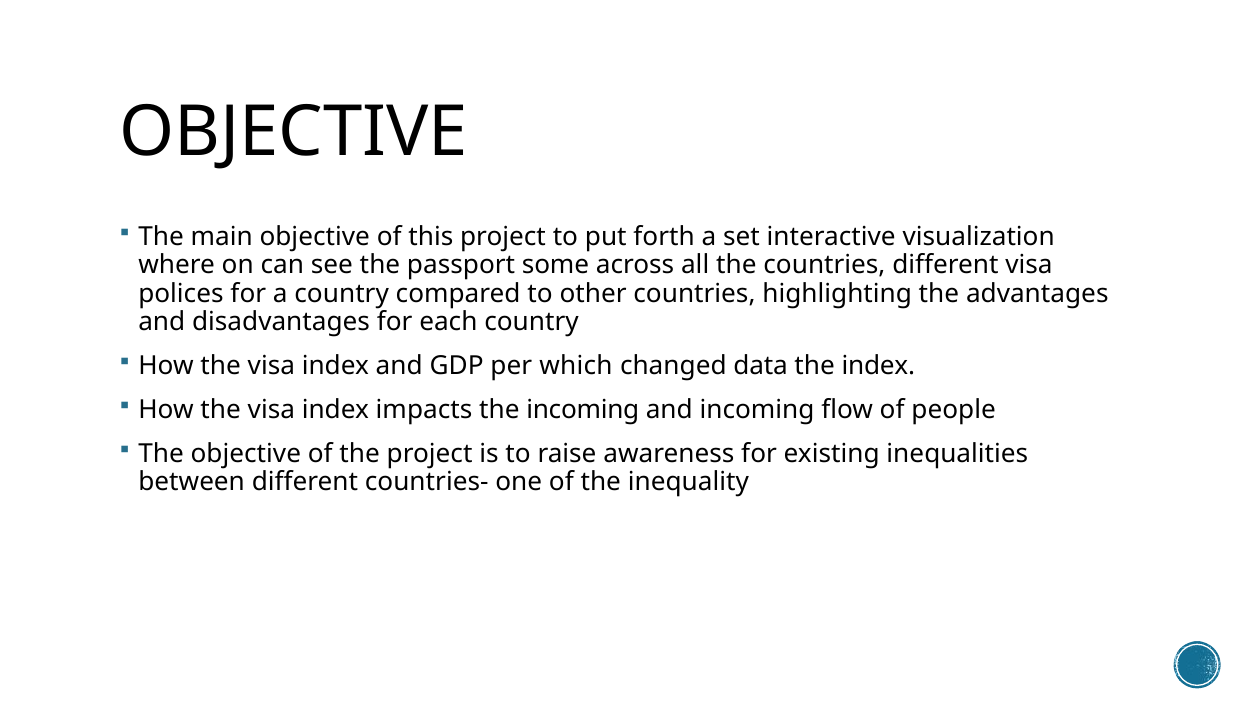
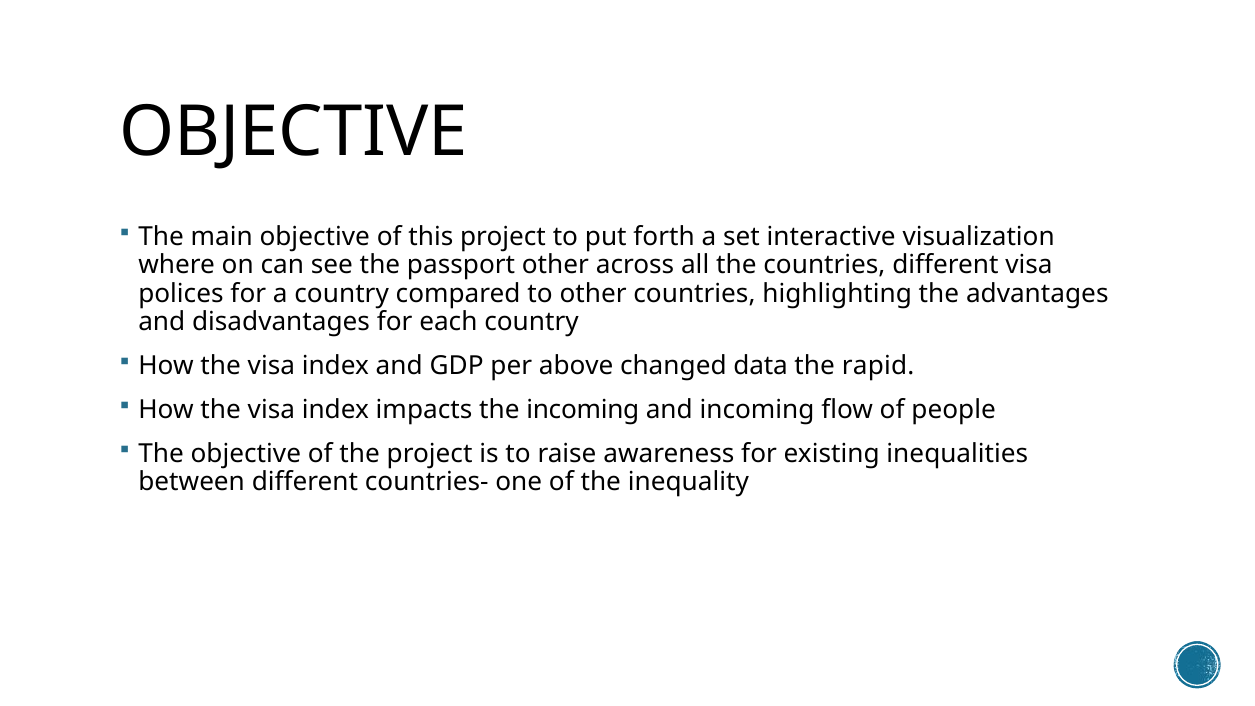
passport some: some -> other (555, 265)
which: which -> above (576, 366)
the index: index -> rapid (878, 366)
